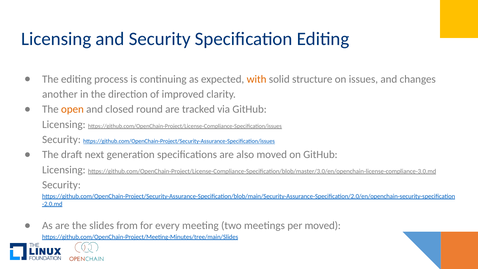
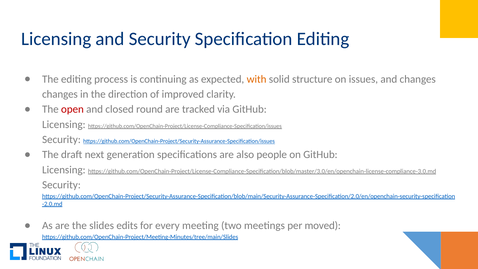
another: another -> changes (60, 94)
open colour: orange -> red (72, 109)
also moved: moved -> people (272, 155)
from: from -> edits (127, 226)
